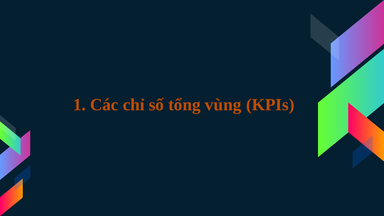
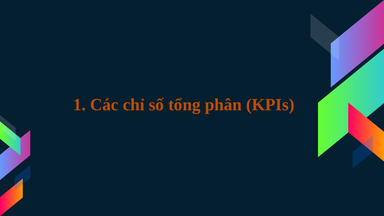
vùng: vùng -> phân (223, 105)
